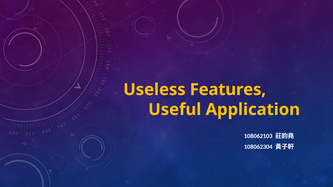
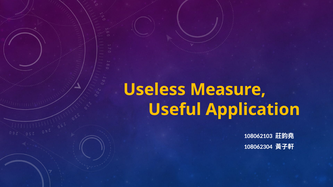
Features: Features -> Measure (228, 90)
